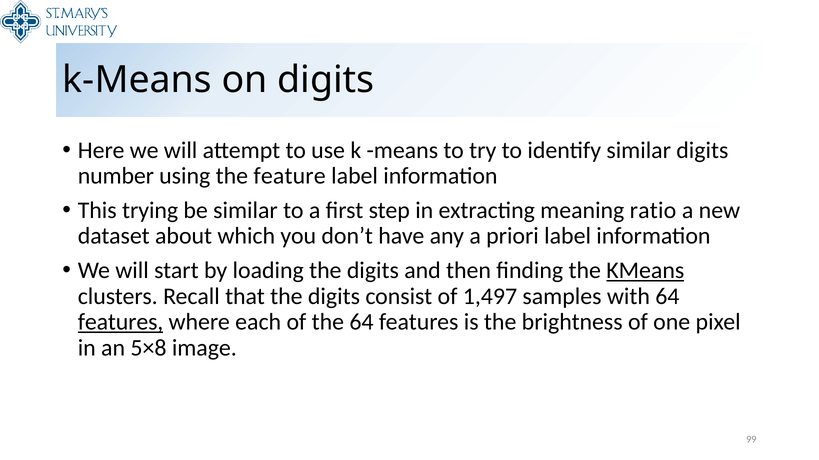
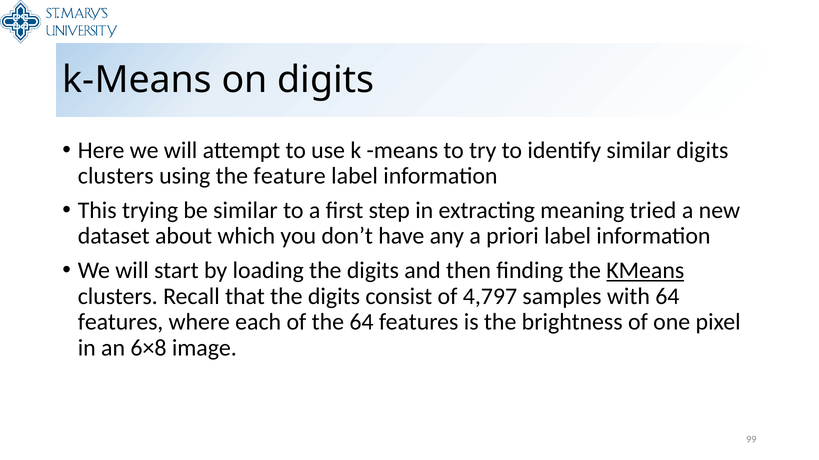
number: number -> clusters (116, 176)
ratio: ratio -> tried (653, 211)
1,497: 1,497 -> 4,797 (490, 297)
features underline: present -> none (121, 322)
5×8: 5×8 -> 6×8 (148, 348)
